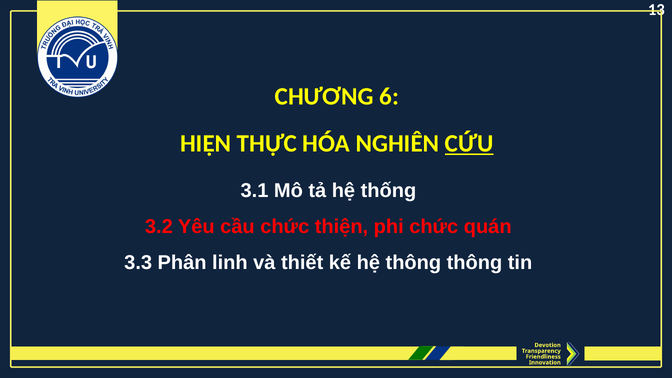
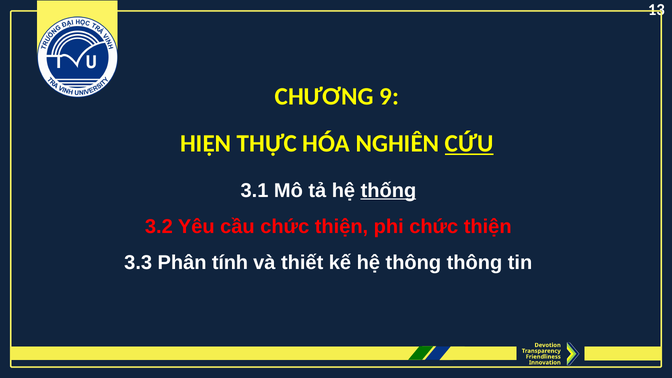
6: 6 -> 9 (389, 97)
thống underline: none -> present (388, 191)
phi chức quán: quán -> thiện (488, 227)
linh: linh -> tính (230, 263)
